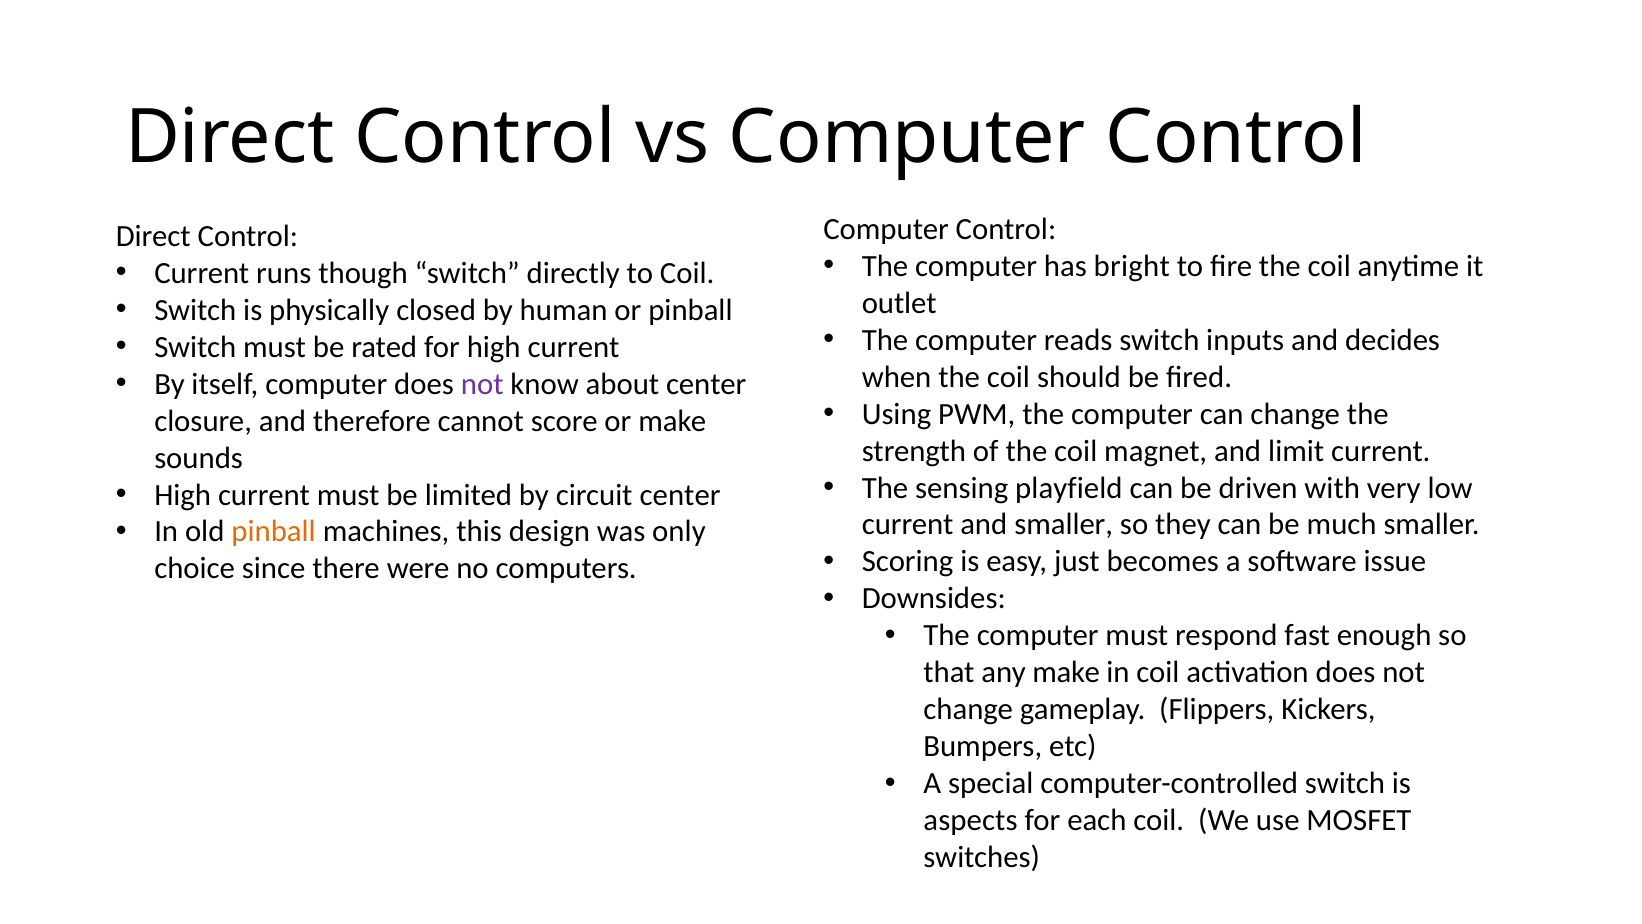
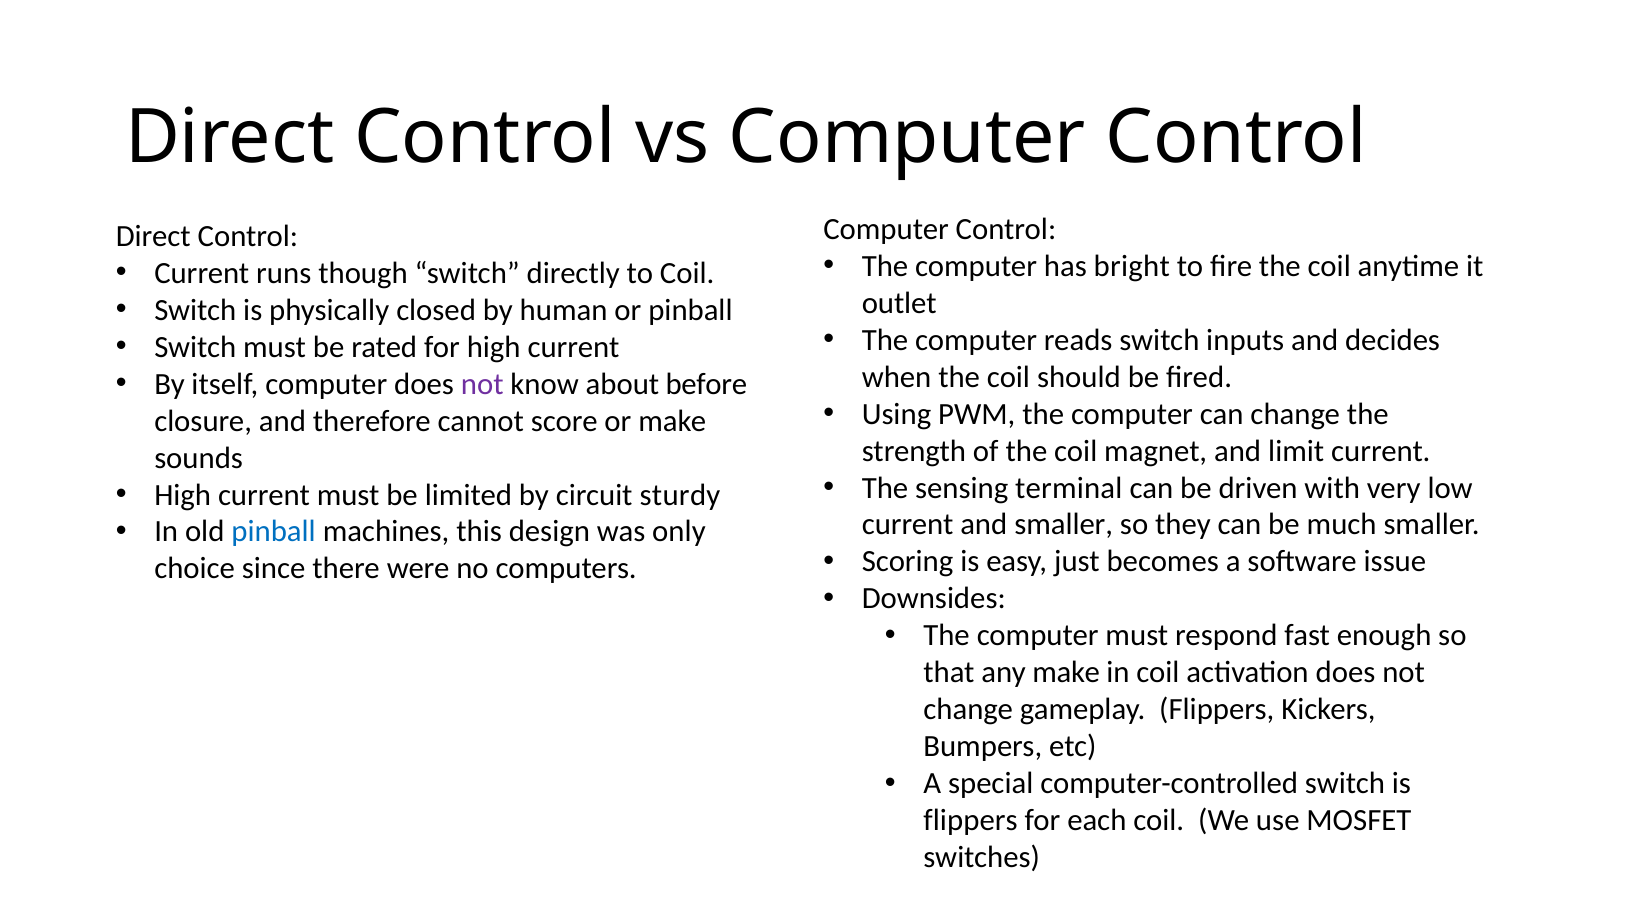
about center: center -> before (706, 384)
playfield: playfield -> terminal (1069, 488)
circuit center: center -> sturdy (680, 495)
pinball colour: orange -> blue (274, 532)
aspects: aspects -> flippers (971, 820)
